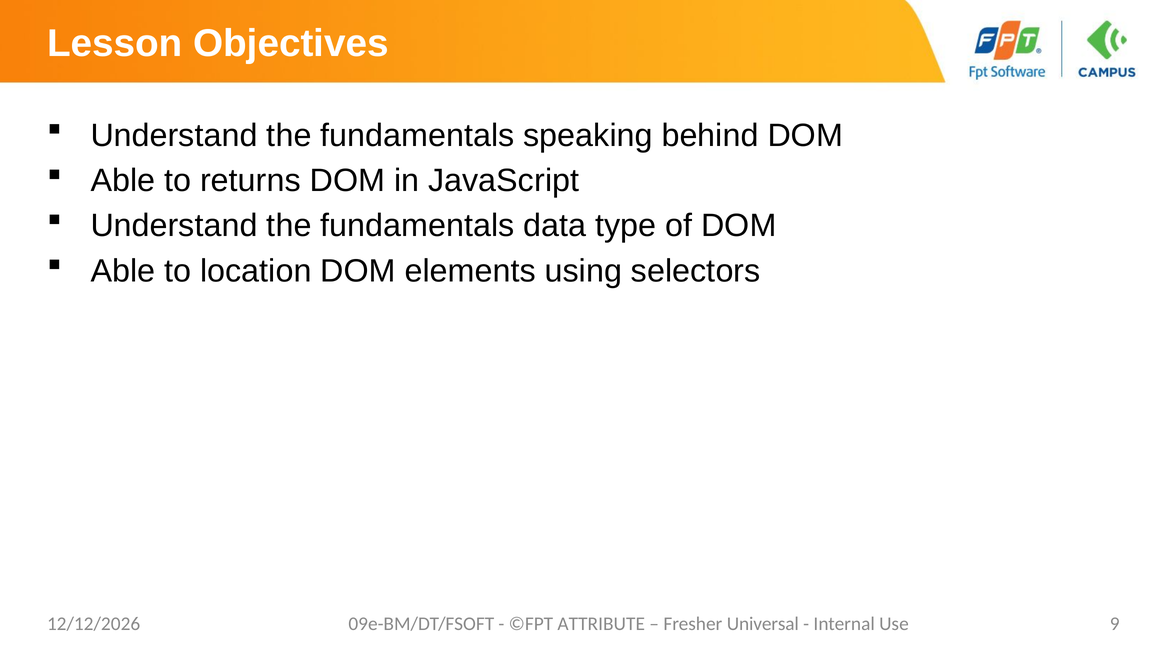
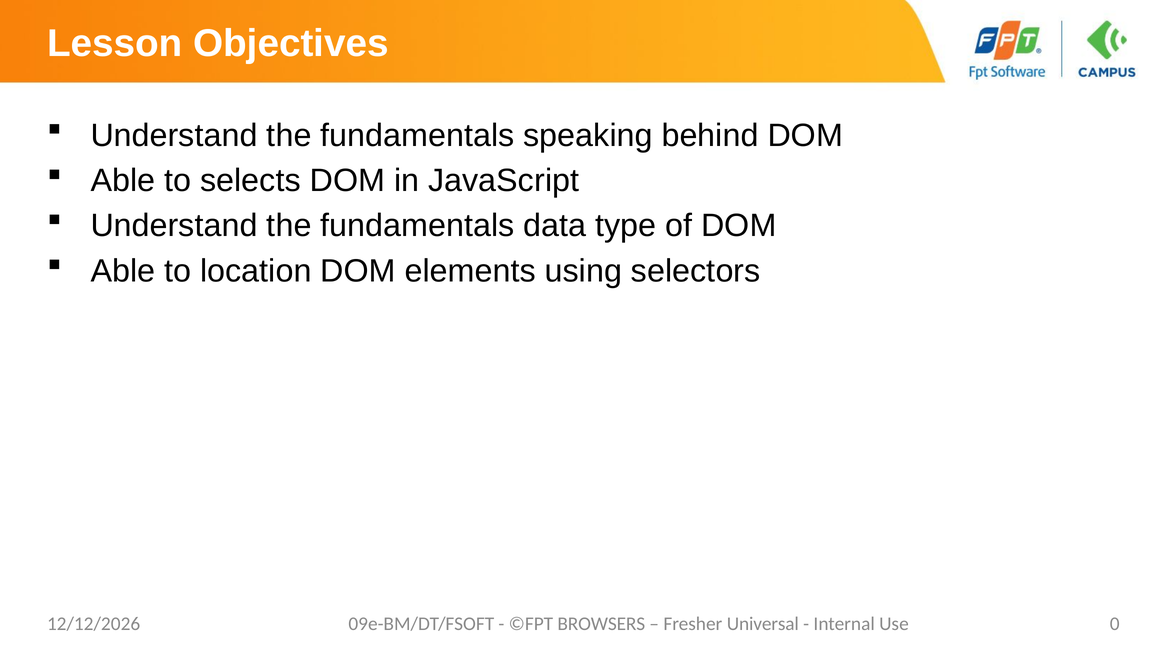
returns: returns -> selects (250, 181)
ATTRIBUTE: ATTRIBUTE -> BROWSERS (601, 624)
9: 9 -> 0 (1115, 624)
